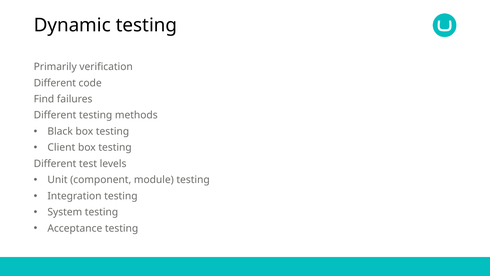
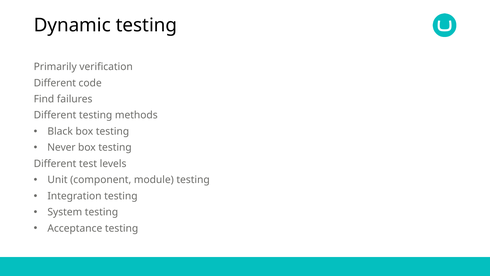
Client: Client -> Never (61, 147)
